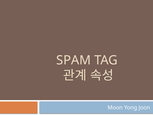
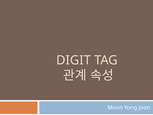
SPAM: SPAM -> DIGIT (74, 60)
